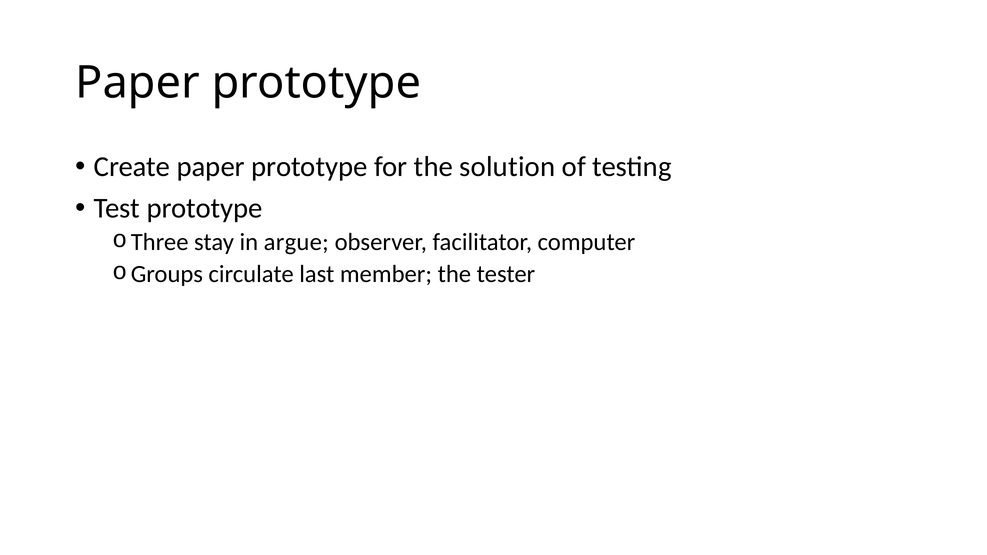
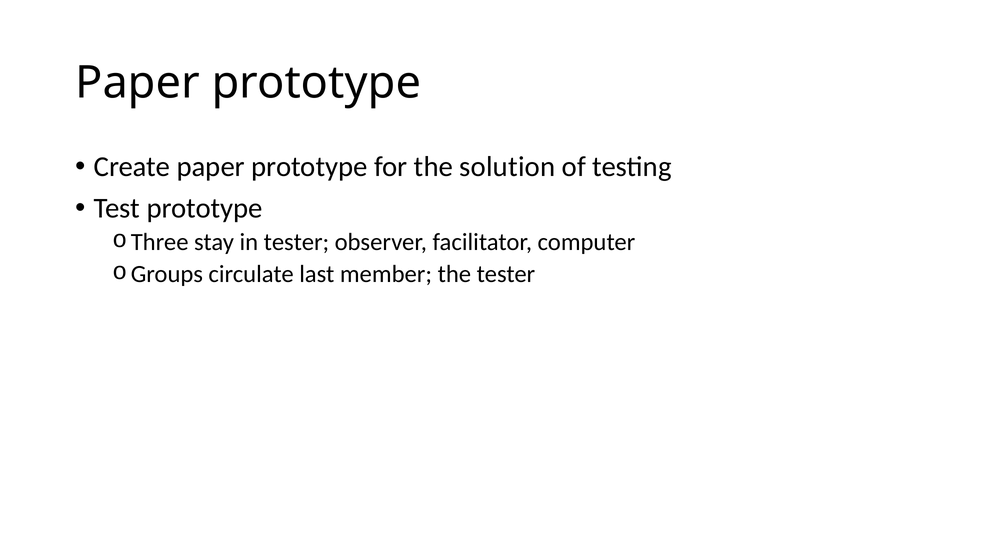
in argue: argue -> tester (296, 242)
